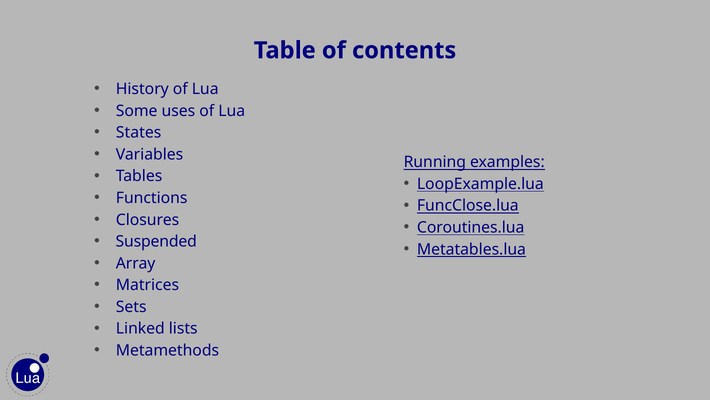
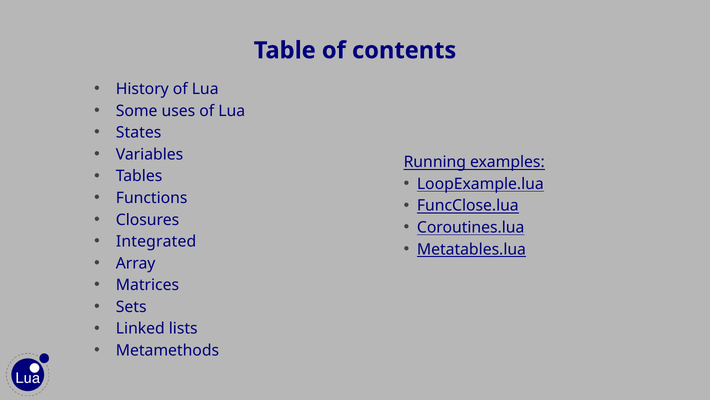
Suspended: Suspended -> Integrated (156, 241)
